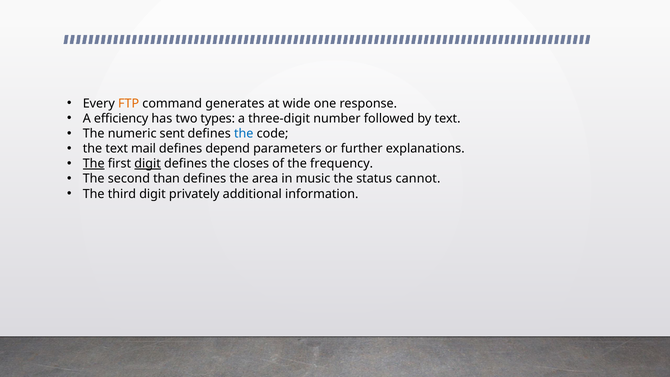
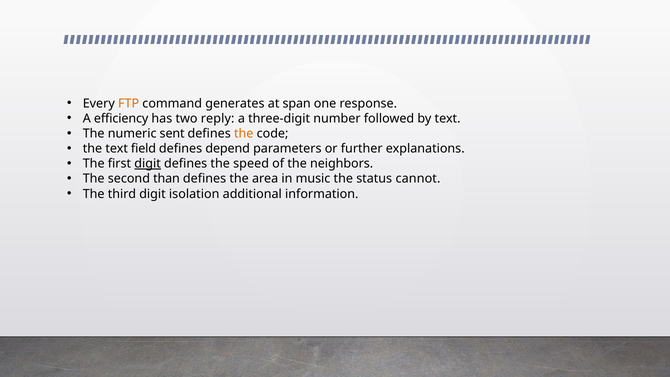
wide: wide -> span (297, 103)
types: types -> reply (218, 118)
the colour: blue -> orange (244, 134)
mail: mail -> field (144, 149)
The underline: present -> none (94, 164)
closes: closes -> speed (251, 164)
frequency: frequency -> neighbors (342, 164)
privately: privately -> isolation (194, 194)
